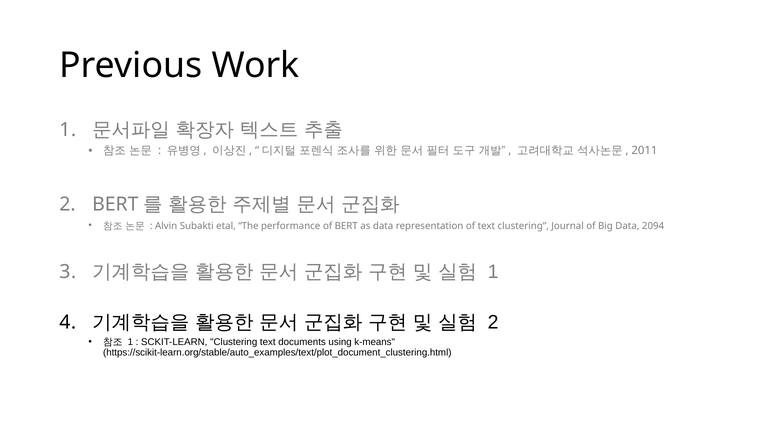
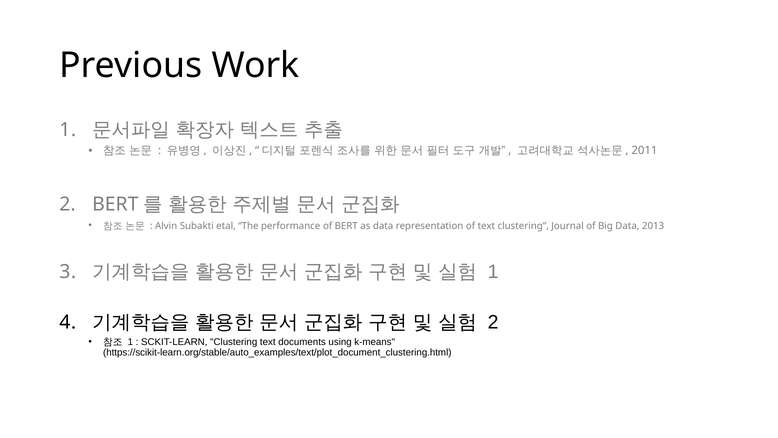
2094: 2094 -> 2013 (653, 226)
